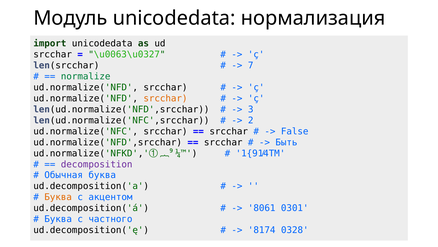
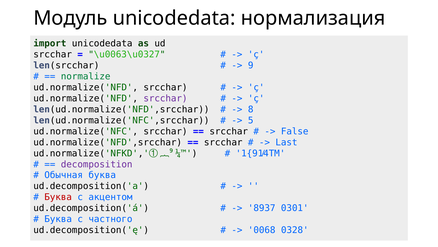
7: 7 -> 9 (251, 65)
srcchar colour: orange -> purple (165, 98)
3: 3 -> 8 (251, 109)
2: 2 -> 5 (251, 120)
Быть: Быть -> Last (286, 142)
Буква colour: orange -> red (58, 197)
8061: 8061 -> 8937 (262, 208)
8174: 8174 -> 0068 (262, 230)
